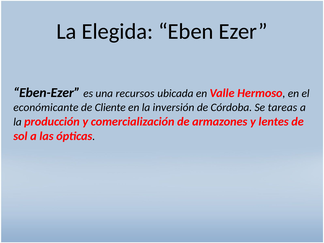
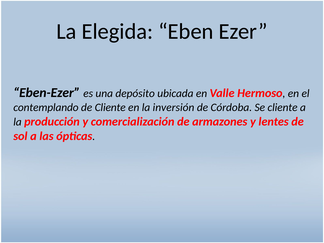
recursos: recursos -> depósito (135, 93)
económicante: económicante -> contemplando (46, 107)
Se tareas: tareas -> cliente (283, 107)
